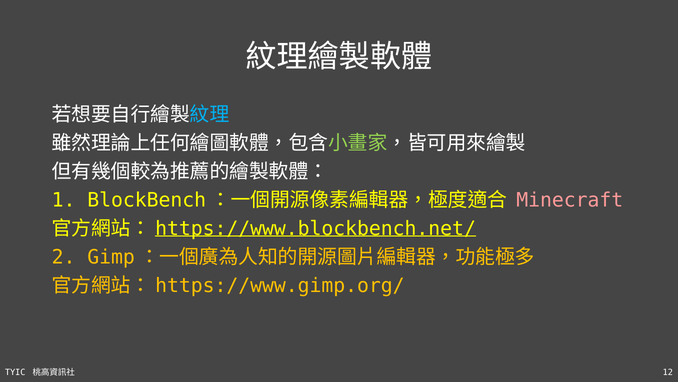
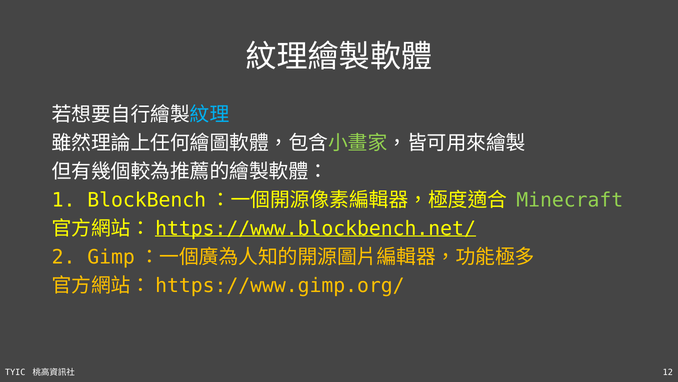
Minecraft colour: pink -> light green (570, 200)
